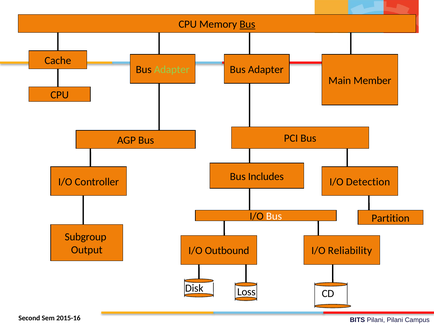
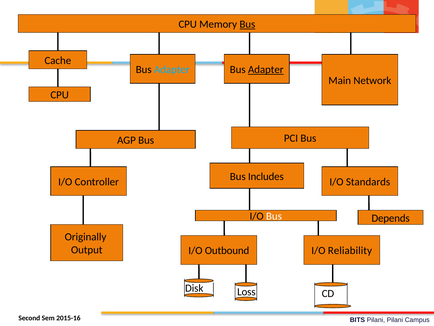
Adapter colour: light green -> light blue (172, 69)
Adapter underline: none -> present (266, 69)
Member: Member -> Network (372, 80)
Detection: Detection -> Standards (368, 182)
Partition: Partition -> Depends (391, 218)
Subgroup: Subgroup -> Originally (86, 237)
